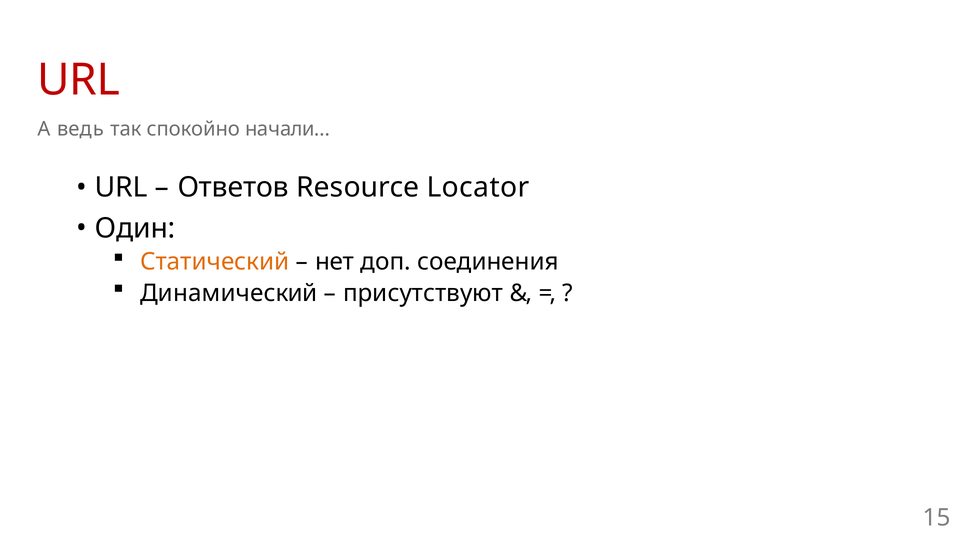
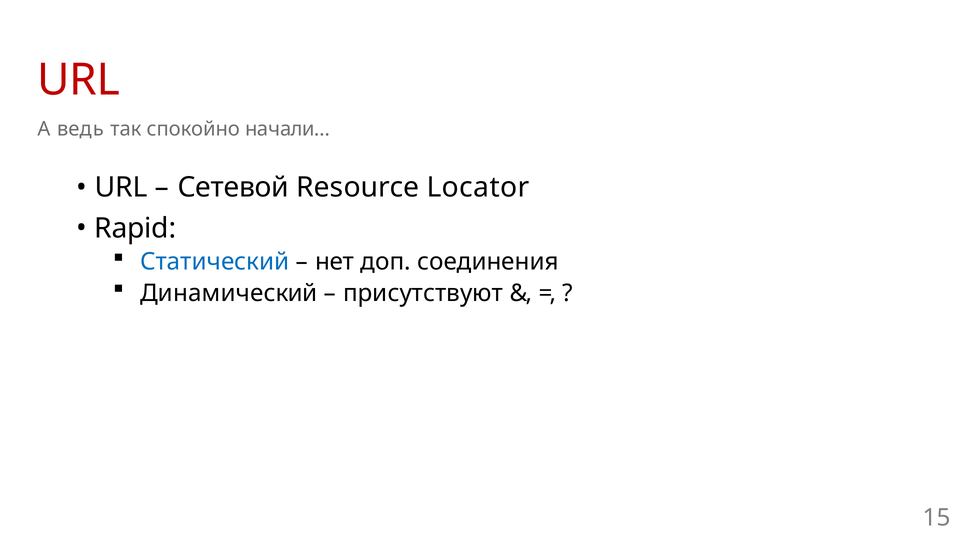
Ответов: Ответов -> Сетевой (233, 188)
Один: Один -> Rapid (135, 228)
Статический colour: orange -> blue (215, 262)
